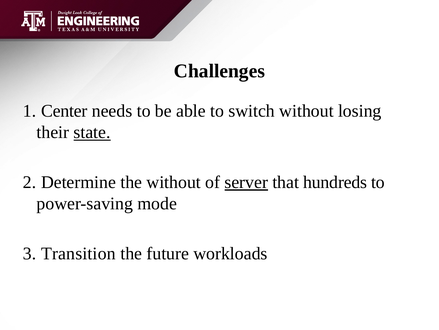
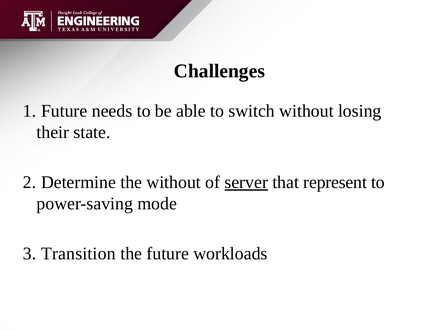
Center: Center -> Future (64, 111)
state underline: present -> none (92, 132)
hundreds: hundreds -> represent (335, 182)
